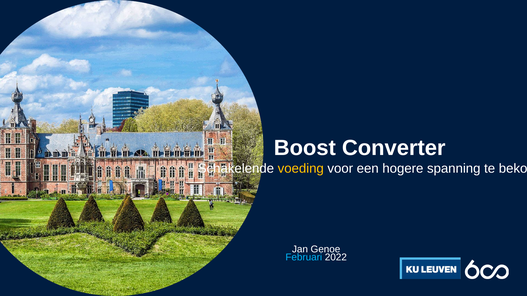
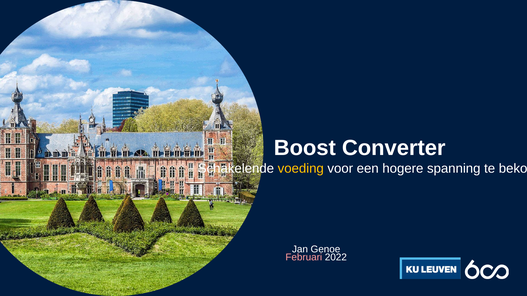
Februari colour: light blue -> pink (304, 258)
